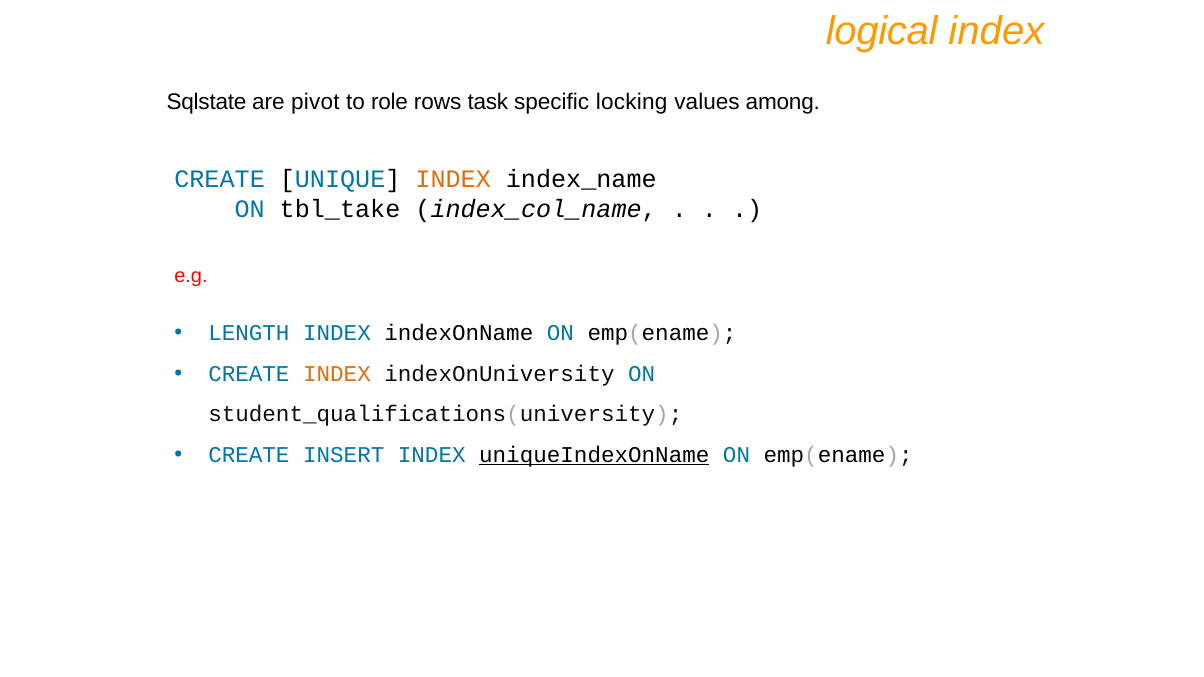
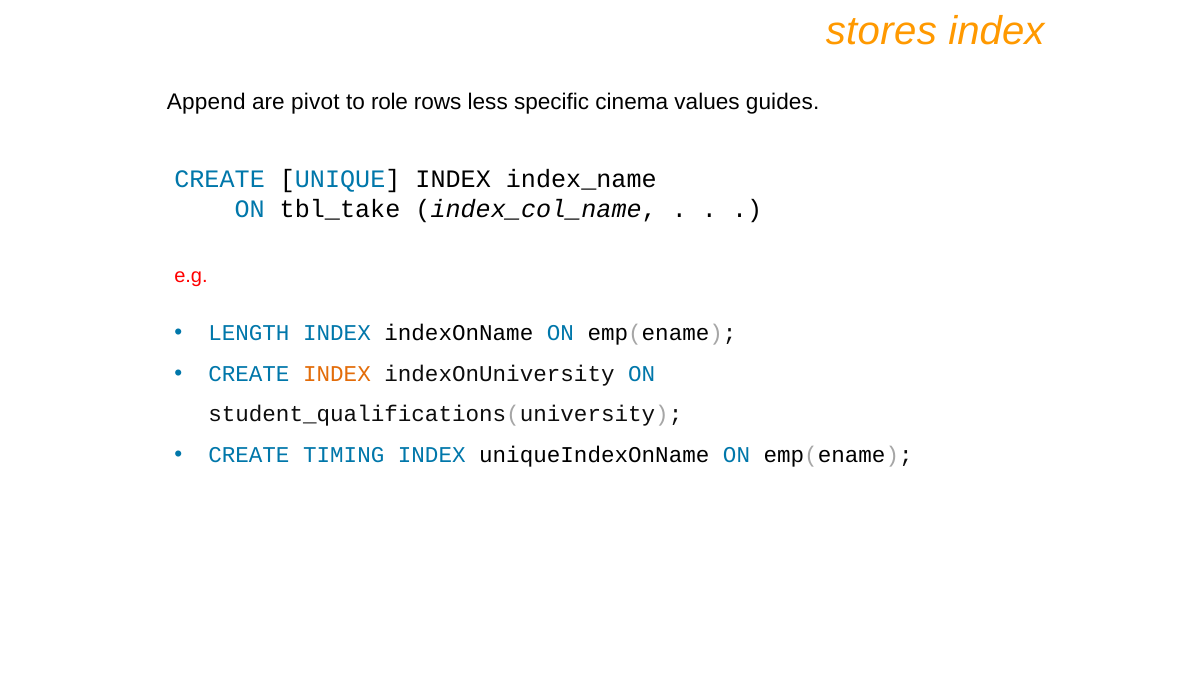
logical: logical -> stores (881, 31)
Sqlstate: Sqlstate -> Append (206, 102)
task: task -> less (488, 102)
locking: locking -> cinema (632, 102)
among: among -> guides (783, 102)
INDEX colour: orange -> black (453, 179)
INSERT: INSERT -> TIMING (344, 455)
uniqueIndexOnName underline: present -> none (594, 455)
